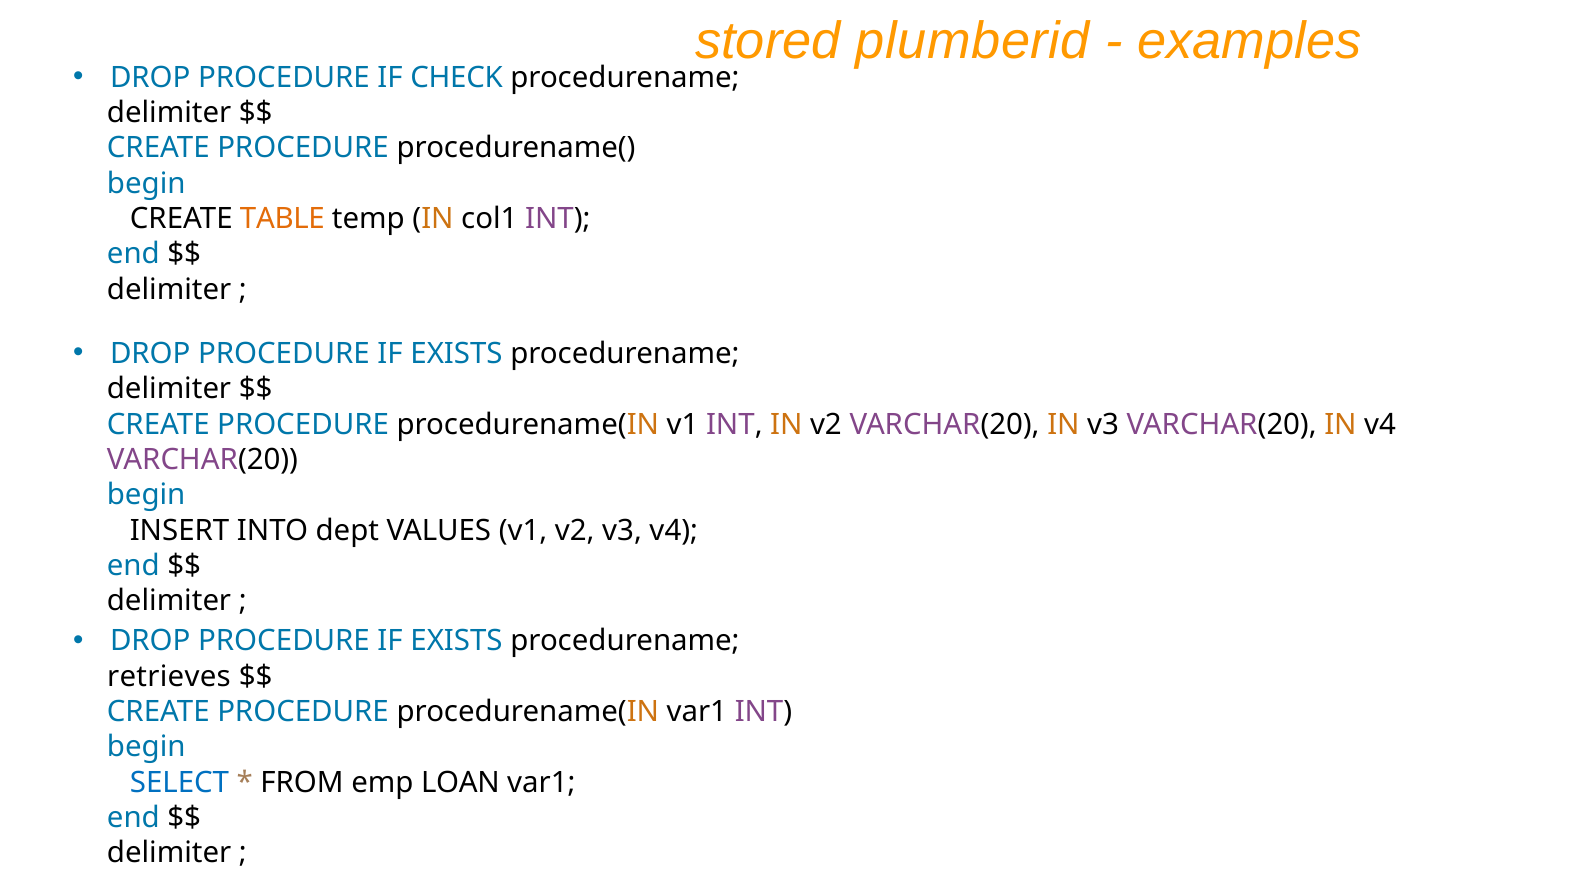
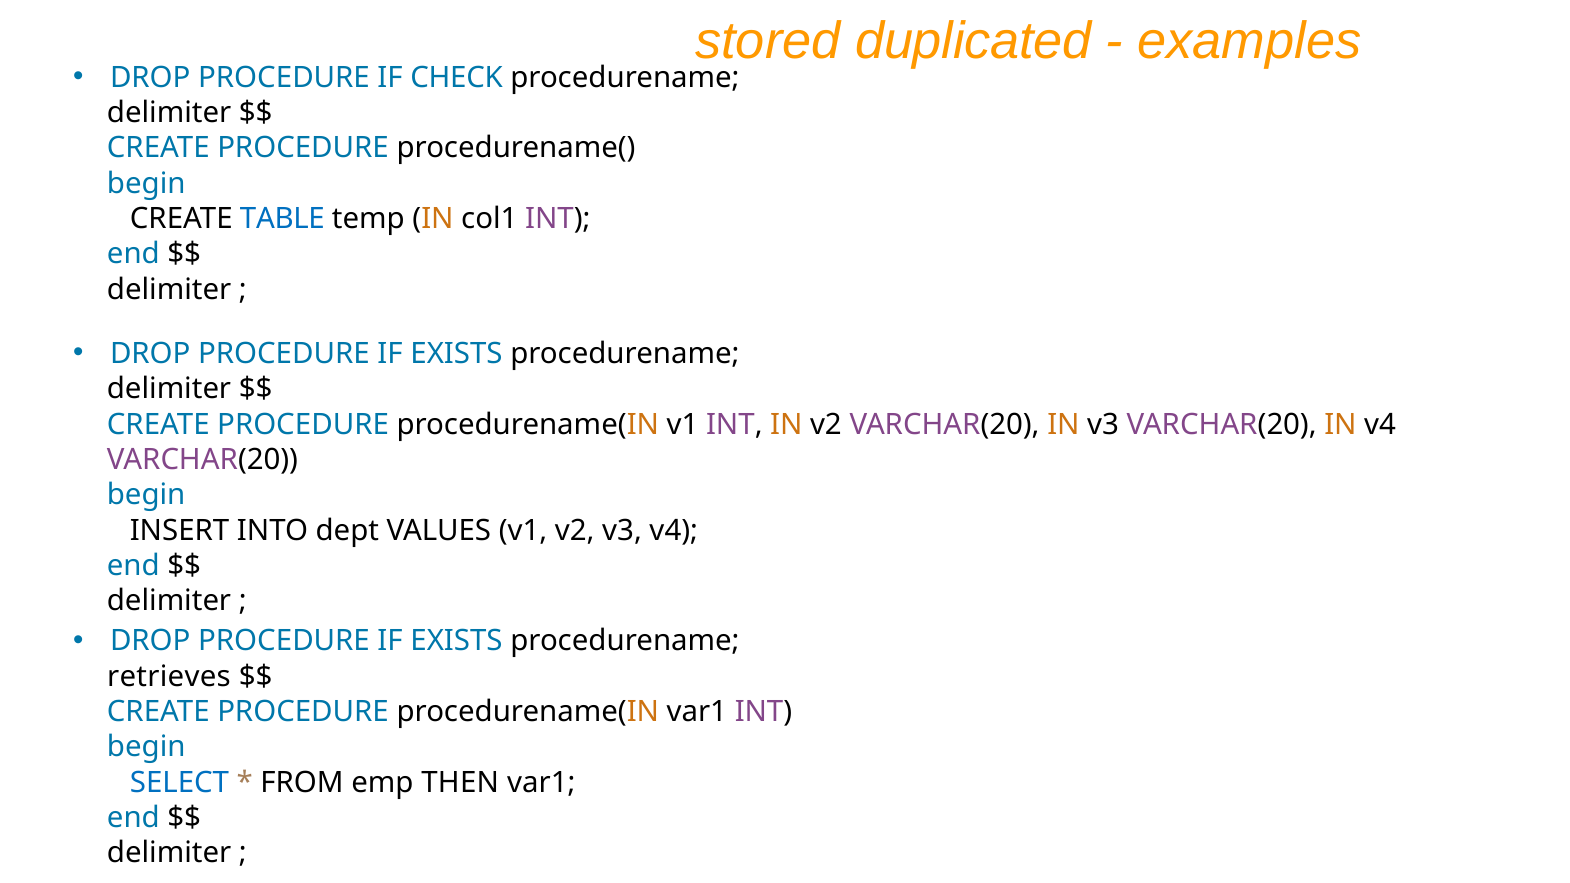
plumberid: plumberid -> duplicated (973, 41)
TABLE colour: orange -> blue (282, 219)
LOAN: LOAN -> THEN (460, 783)
